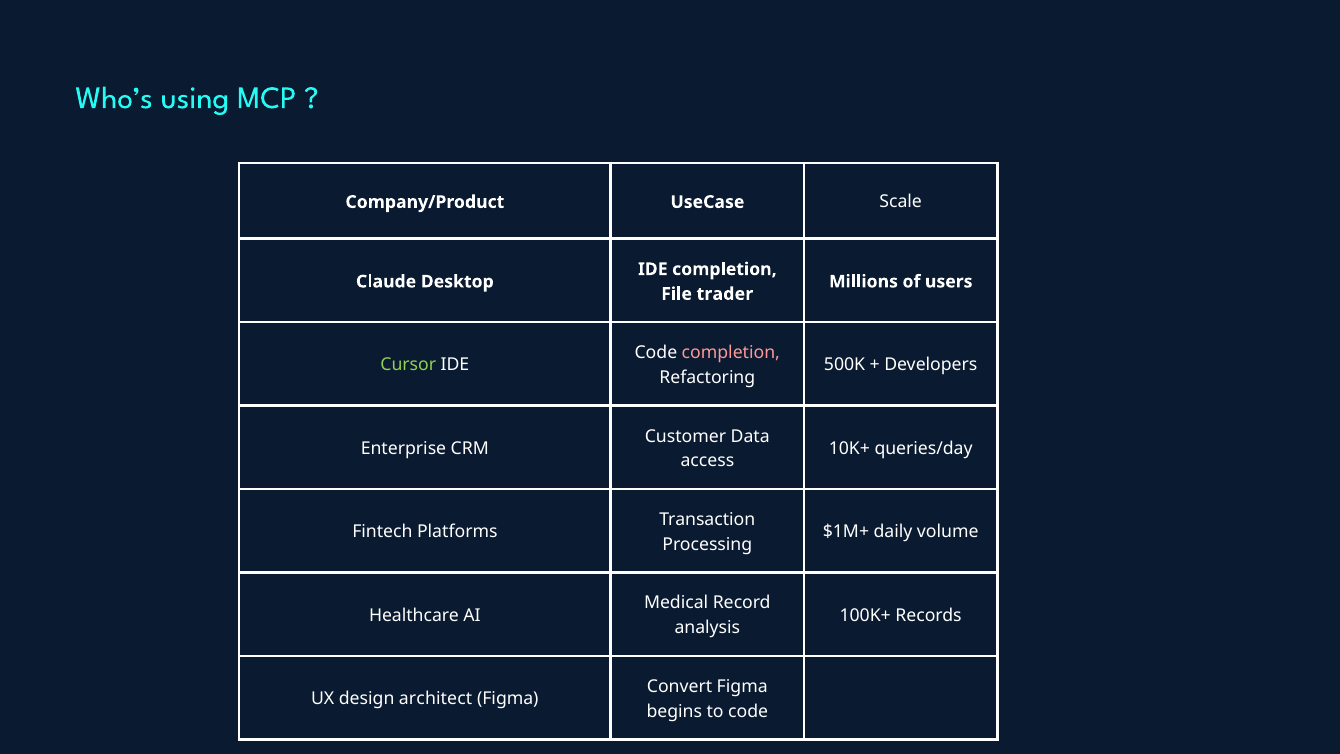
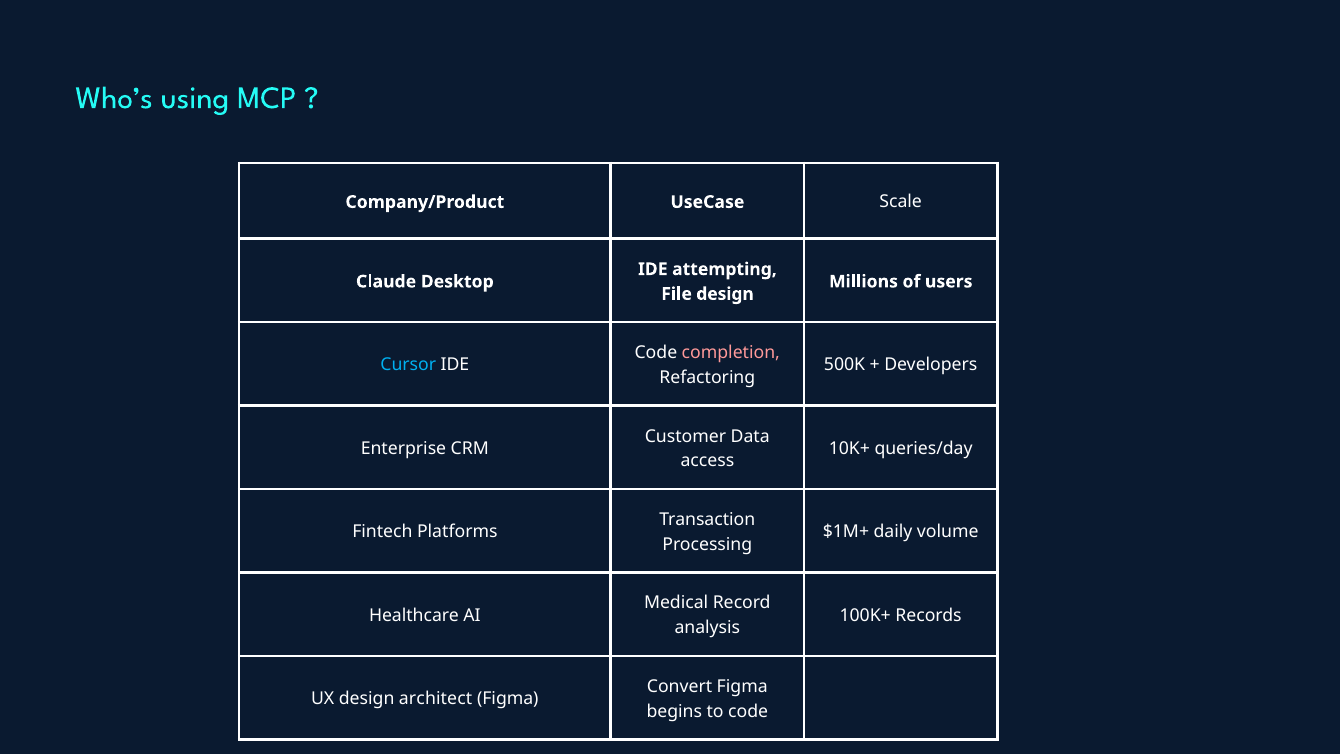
IDE completion: completion -> attempting (724, 269)
File trader: trader -> design (725, 294)
Cursor colour: light green -> light blue (408, 365)
